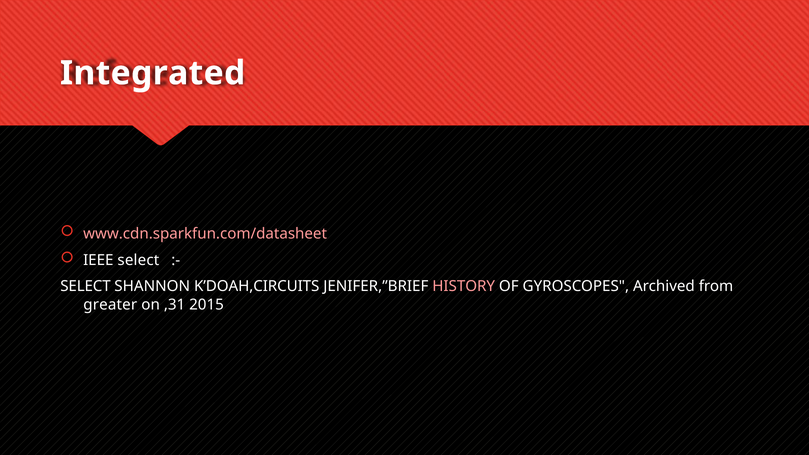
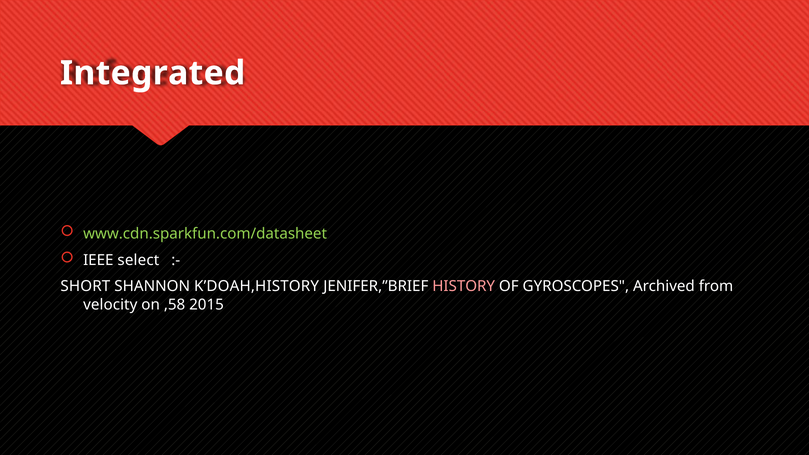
www.cdn.sparkfun.com/datasheet colour: pink -> light green (205, 234)
SELECT: SELECT -> SHORT (85, 286)
K’DOAH,CIRCUITS: K’DOAH,CIRCUITS -> K’DOAH,HISTORY (257, 286)
greater: greater -> velocity (110, 305)
,31: ,31 -> ,58 (175, 305)
